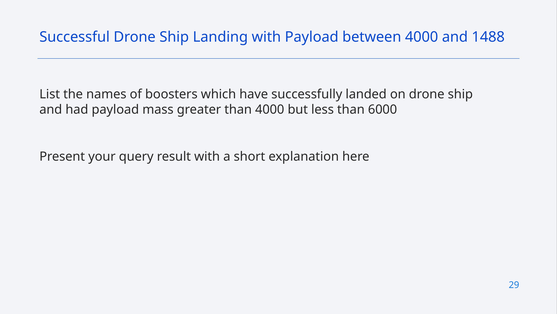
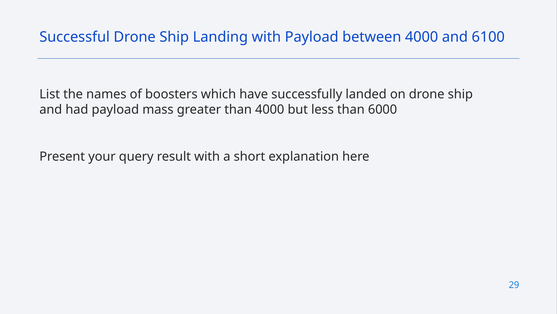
1488: 1488 -> 6100 (488, 37)
